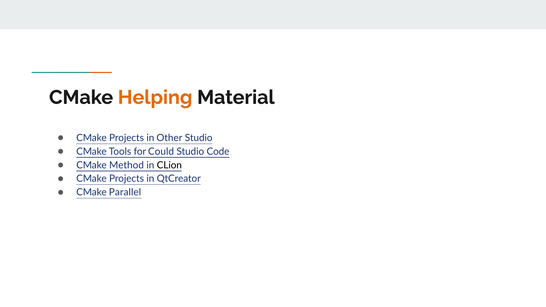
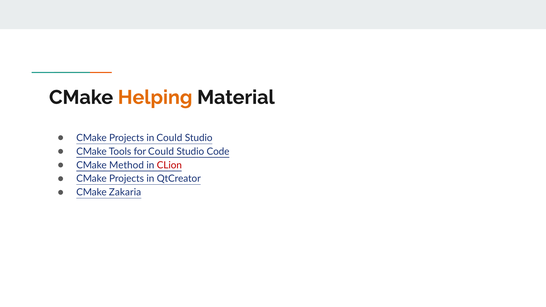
in Other: Other -> Could (169, 138)
CLion colour: black -> red (169, 165)
Parallel: Parallel -> Zakaria (125, 192)
